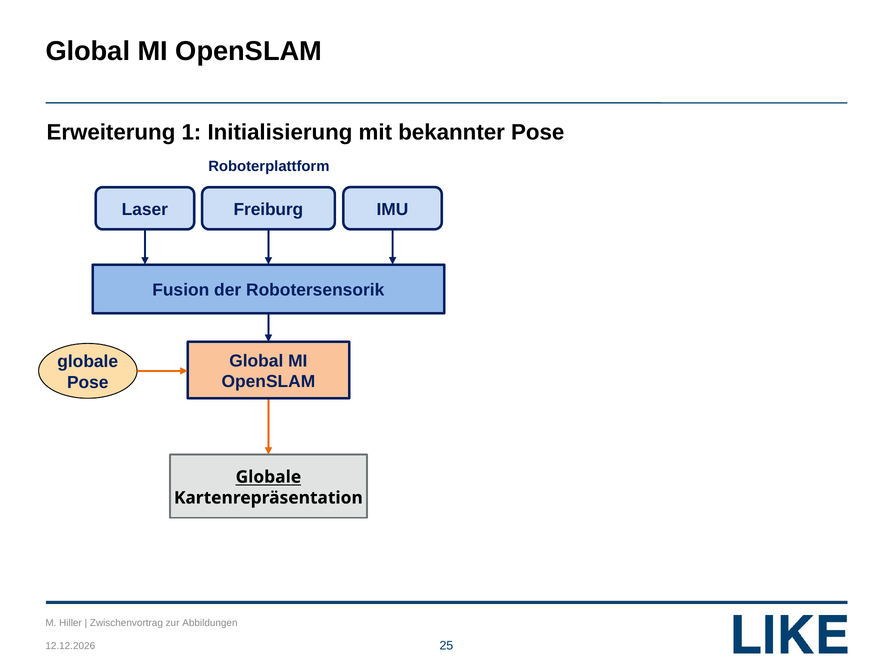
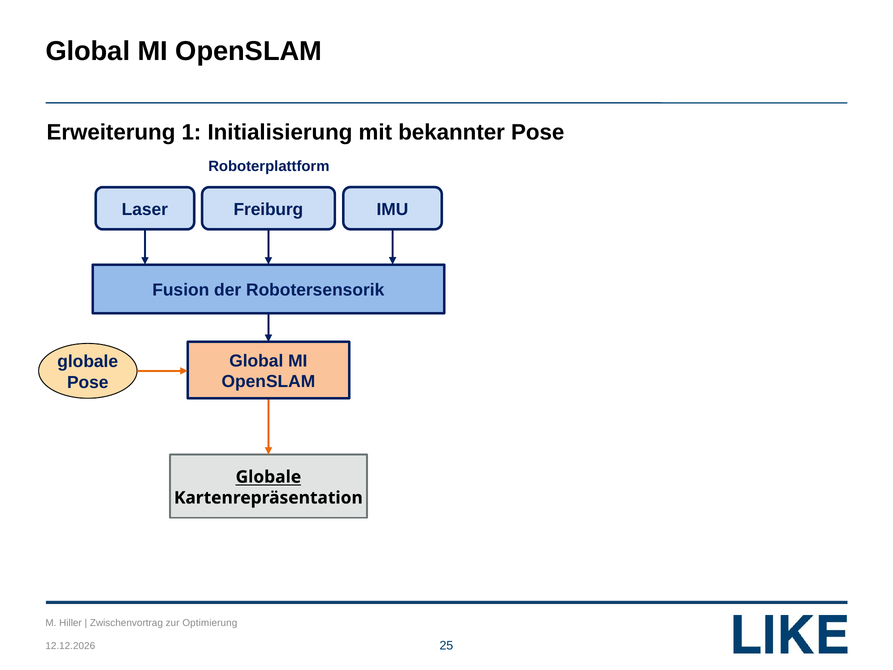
Abbildungen: Abbildungen -> Optimierung (210, 623)
